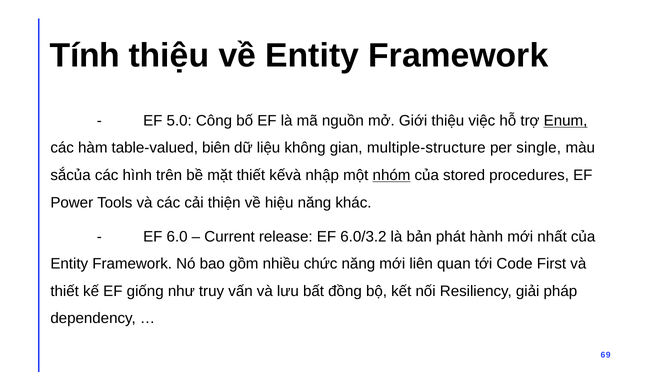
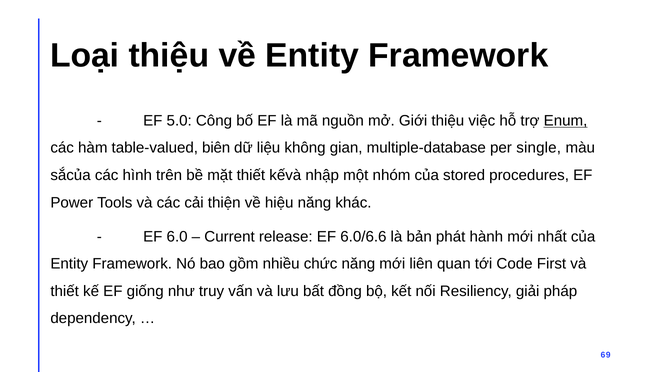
Tính: Tính -> Loại (85, 55)
multiple-structure: multiple-structure -> multiple-database (426, 148)
nhóm underline: present -> none (392, 175)
6.0/3.2: 6.0/3.2 -> 6.0/6.6 (363, 237)
